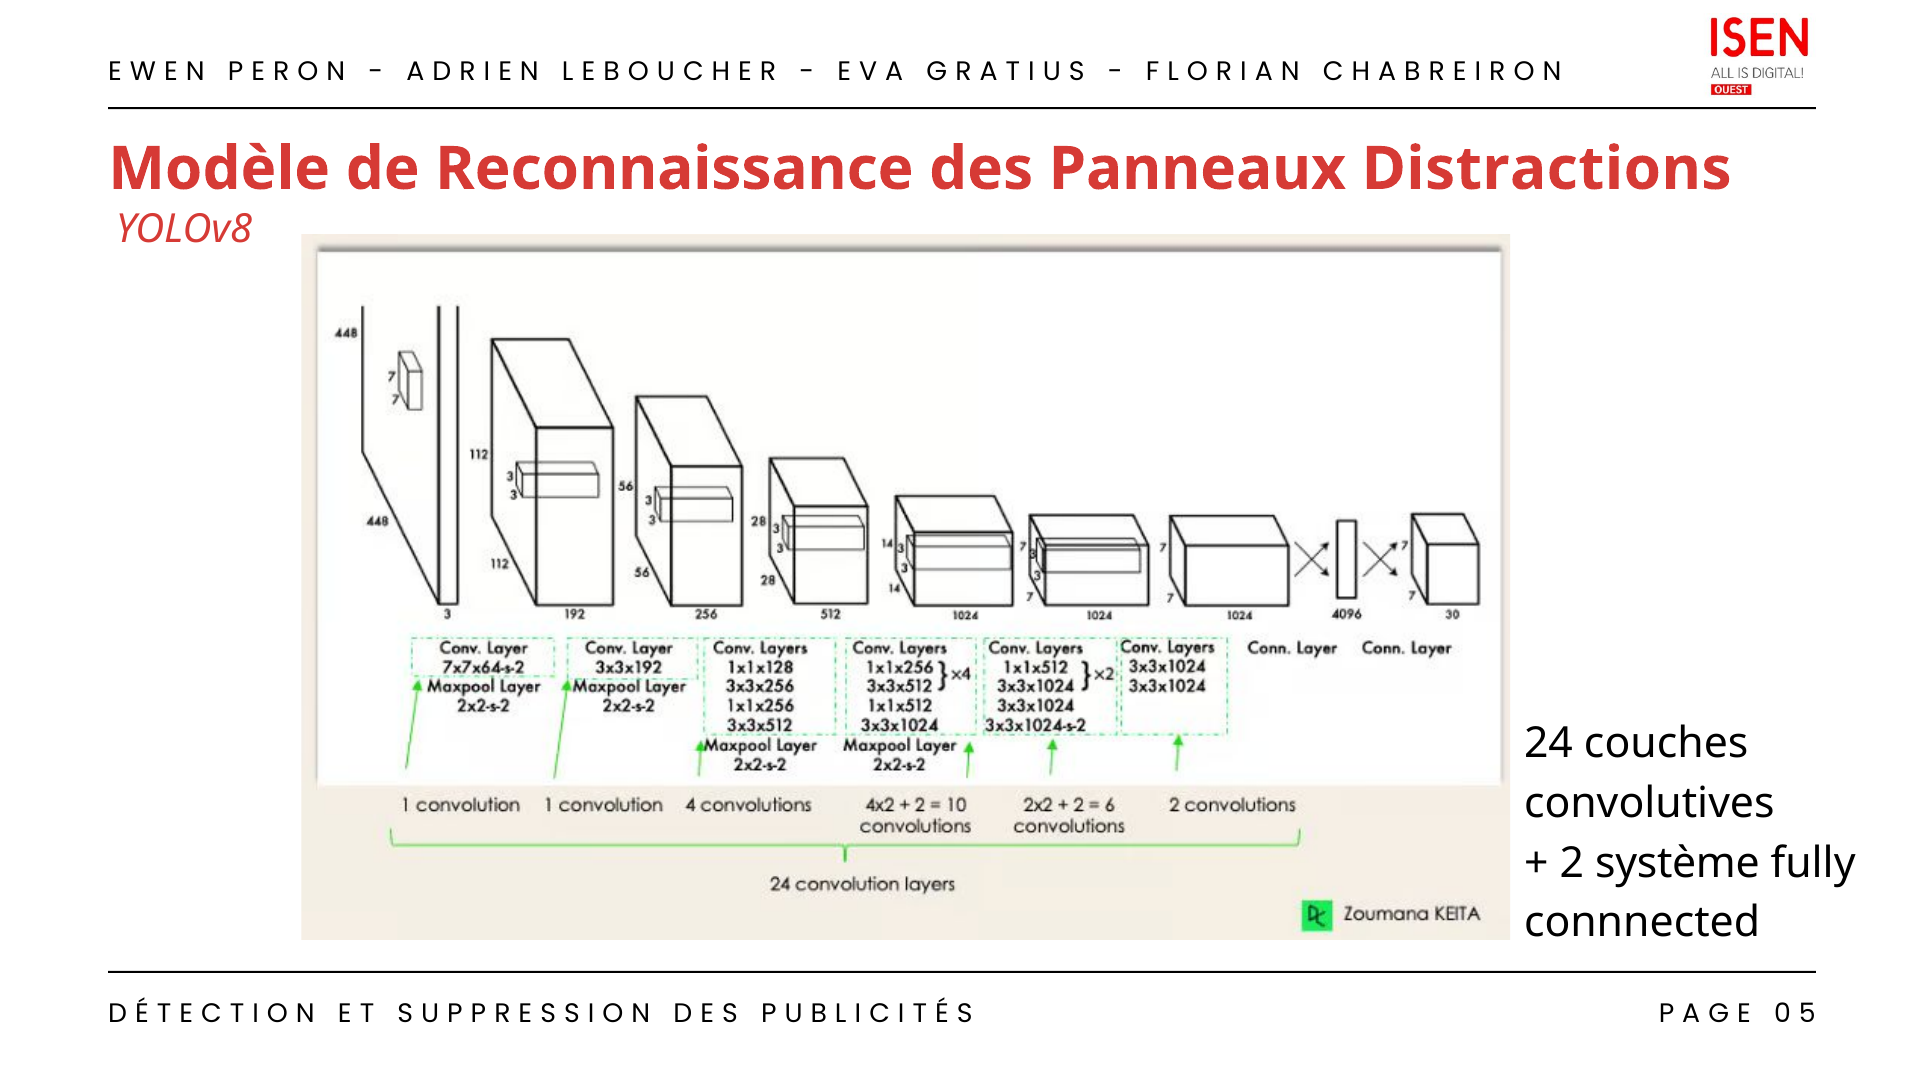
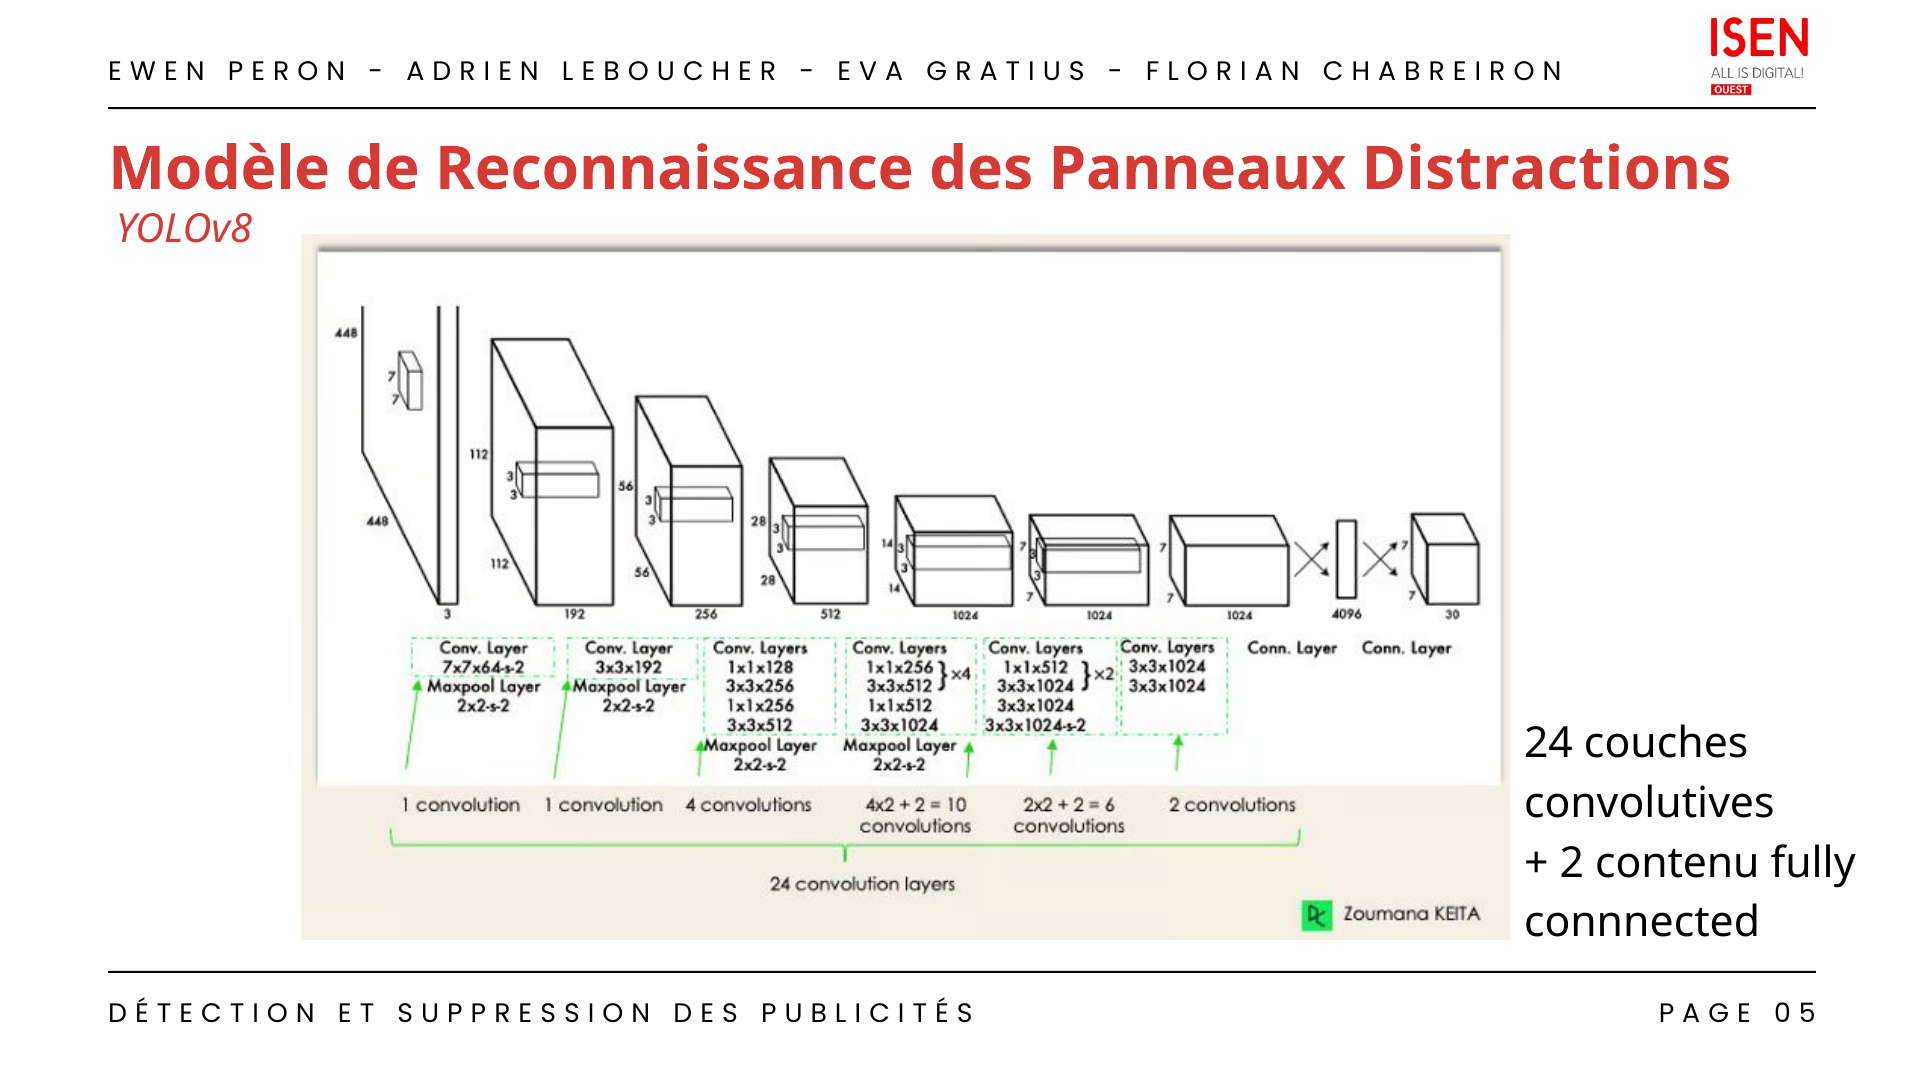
système: système -> contenu (1677, 863)
